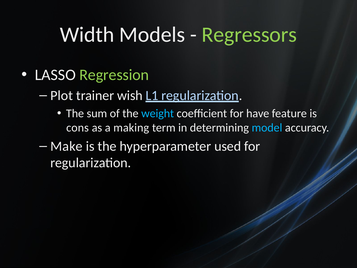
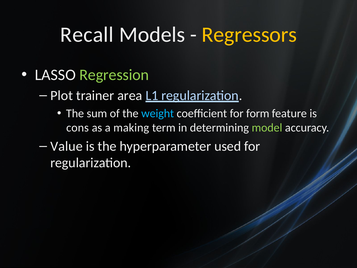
Width: Width -> Recall (87, 35)
Regressors colour: light green -> yellow (249, 35)
wish: wish -> area (130, 95)
have: have -> form (258, 113)
model colour: light blue -> light green (267, 128)
Make: Make -> Value (67, 146)
